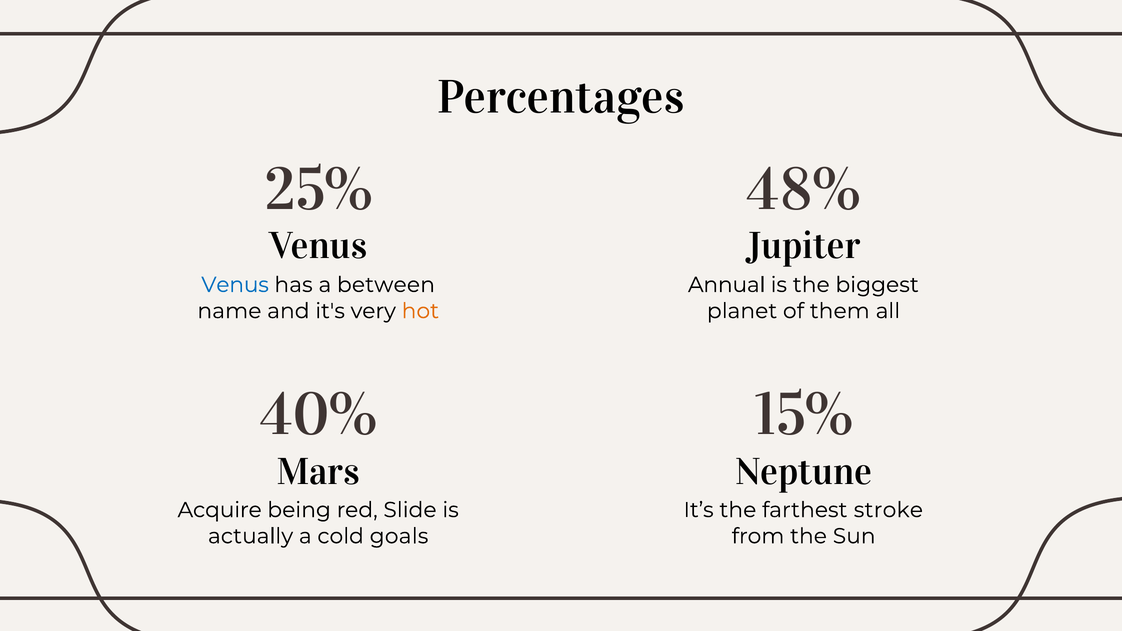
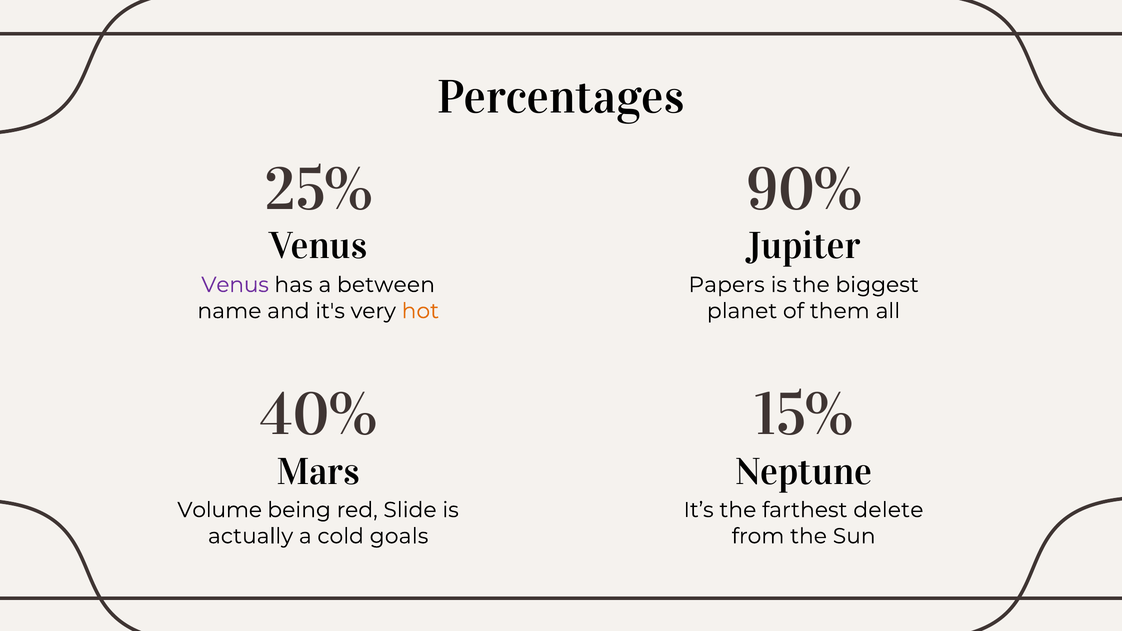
48%: 48% -> 90% (804, 190)
Venus colour: blue -> purple (235, 285)
Annual: Annual -> Papers (727, 285)
Acquire: Acquire -> Volume (220, 510)
stroke: stroke -> delete (888, 510)
